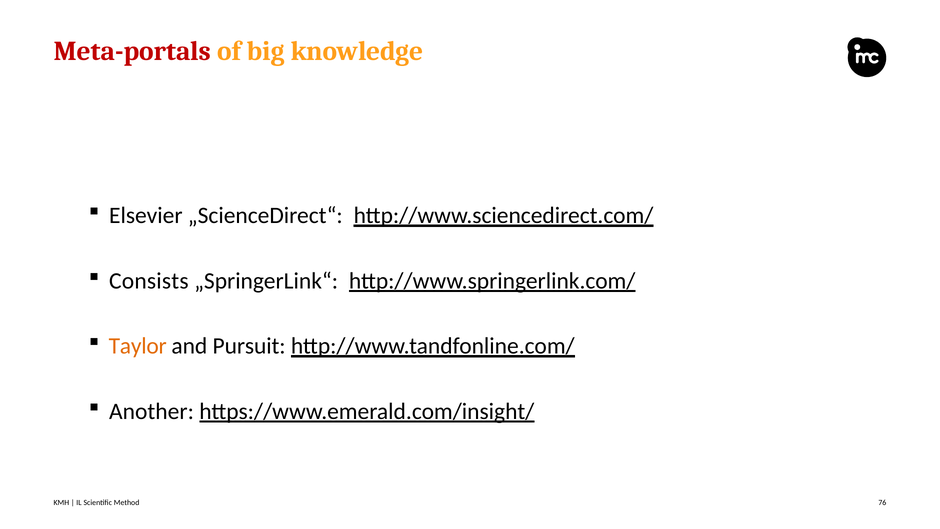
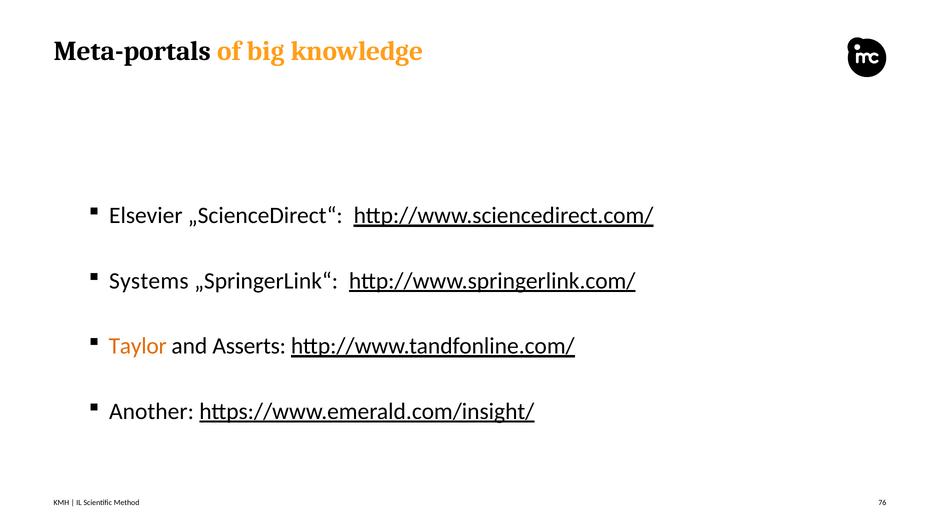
Meta-portals colour: red -> black (132, 51)
Consists: Consists -> Systems (149, 281)
Pursuit: Pursuit -> Asserts (249, 346)
